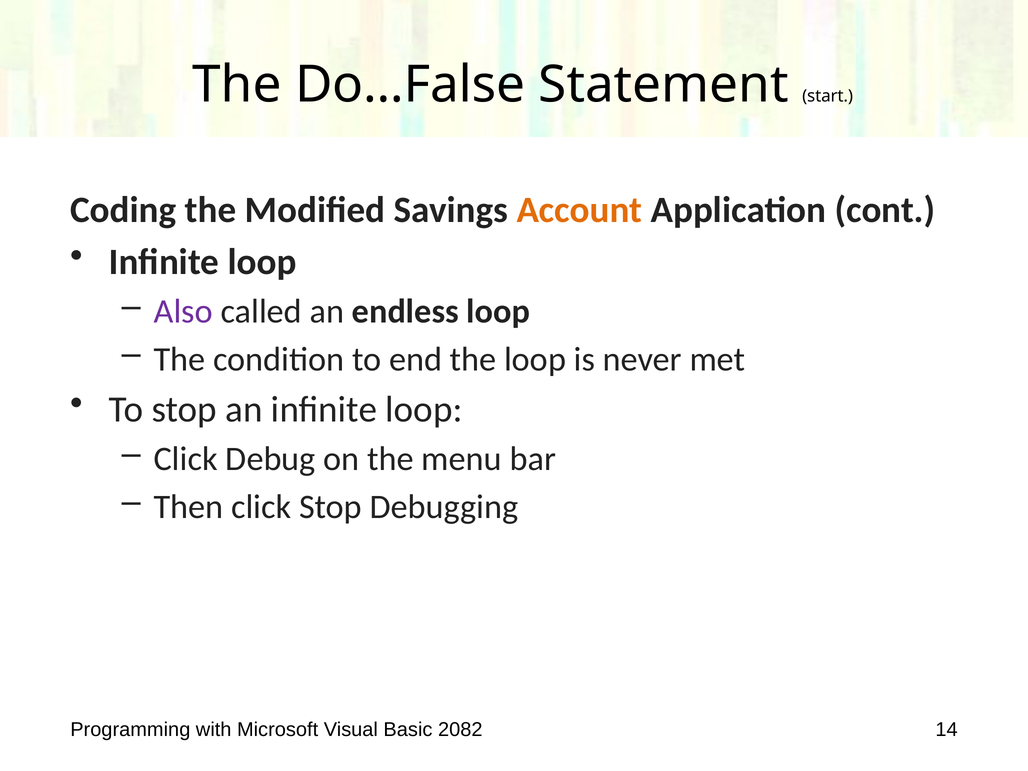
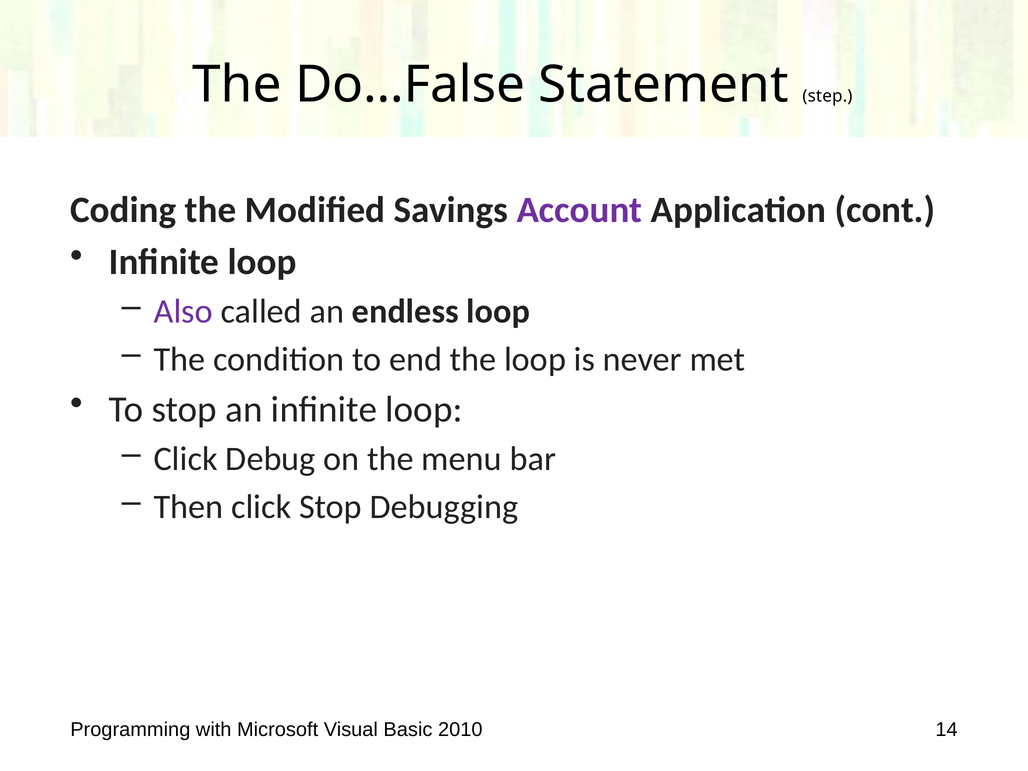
start: start -> step (827, 96)
Account colour: orange -> purple (579, 210)
2082: 2082 -> 2010 (460, 730)
